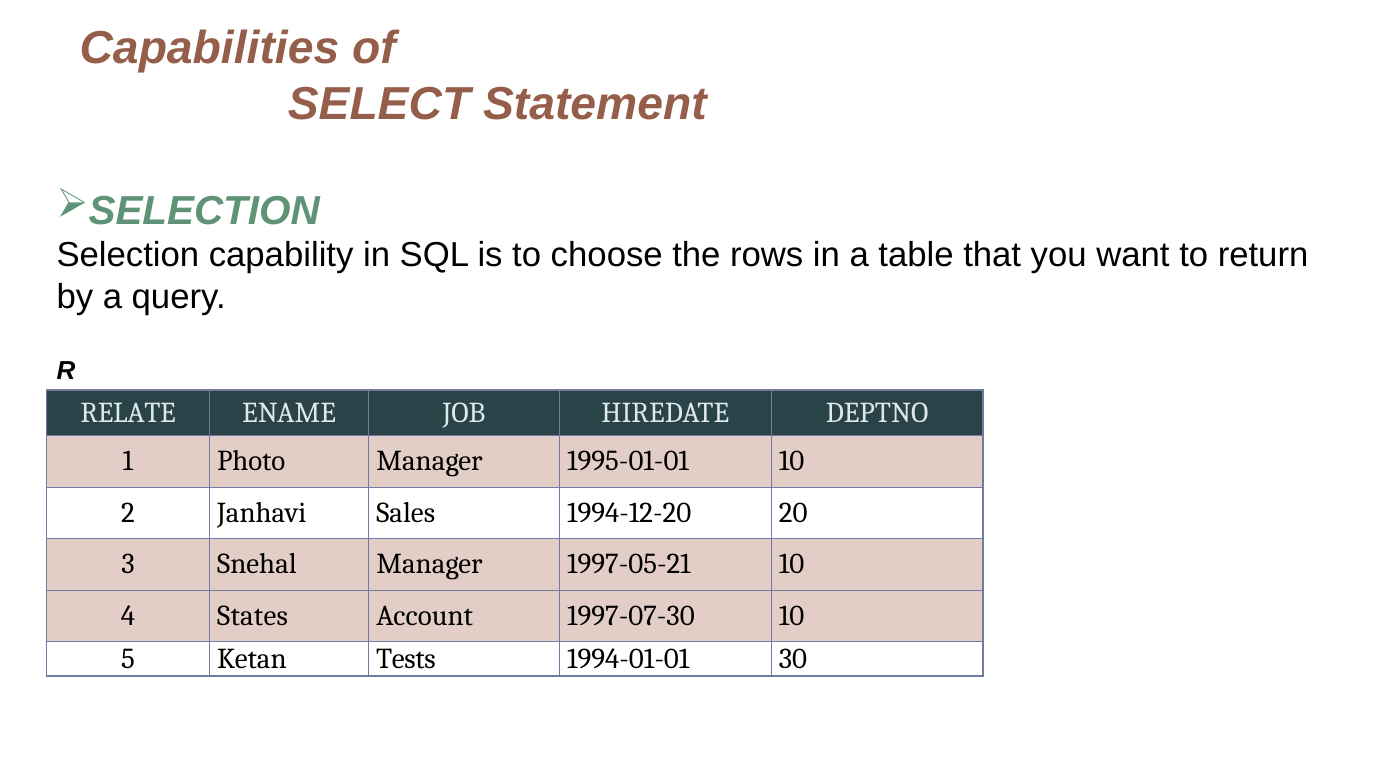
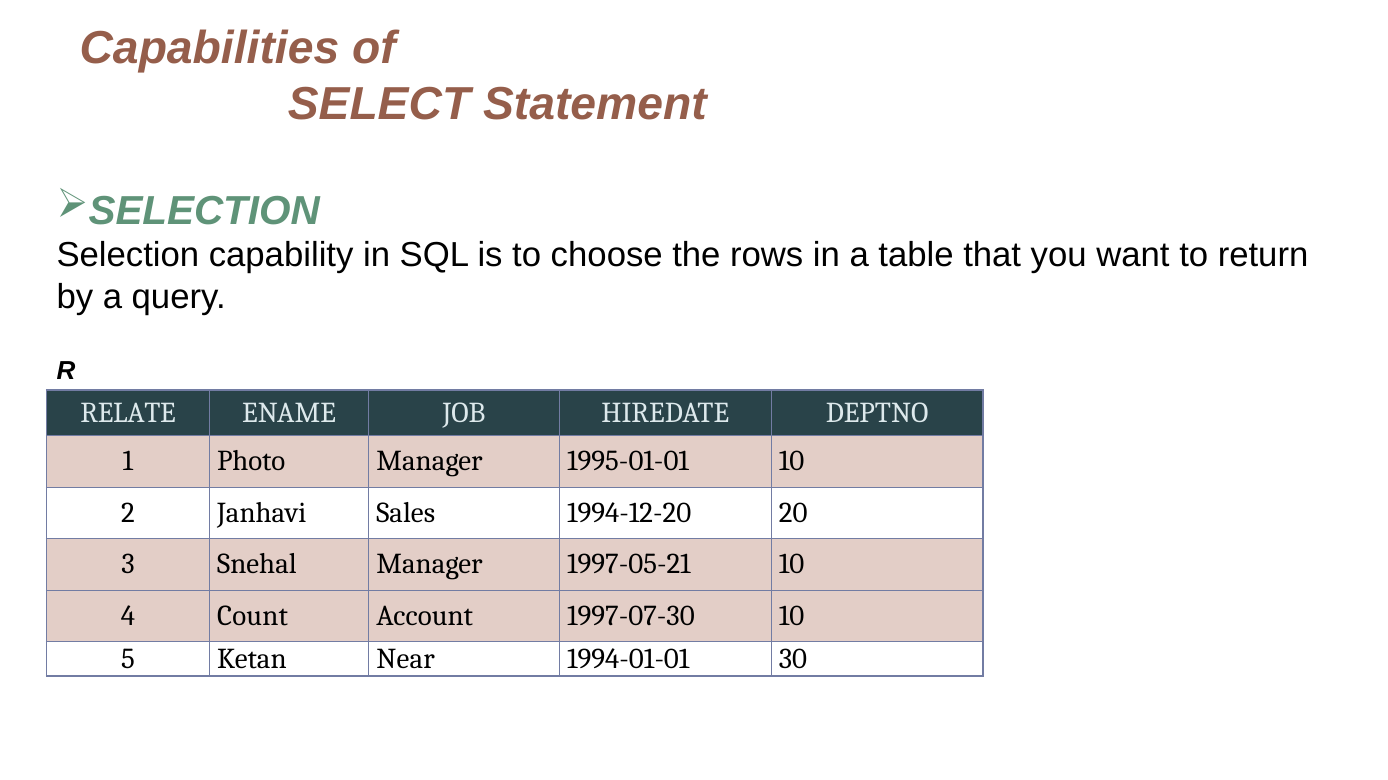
States: States -> Count (253, 616)
Tests: Tests -> Near (406, 659)
